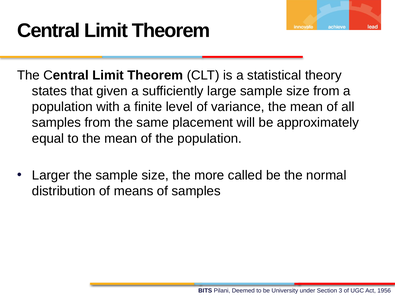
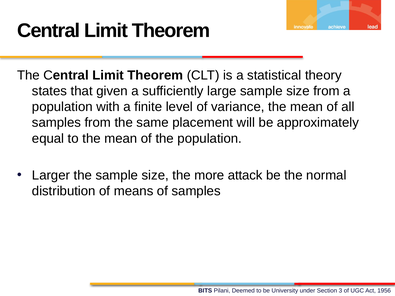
called: called -> attack (245, 175)
